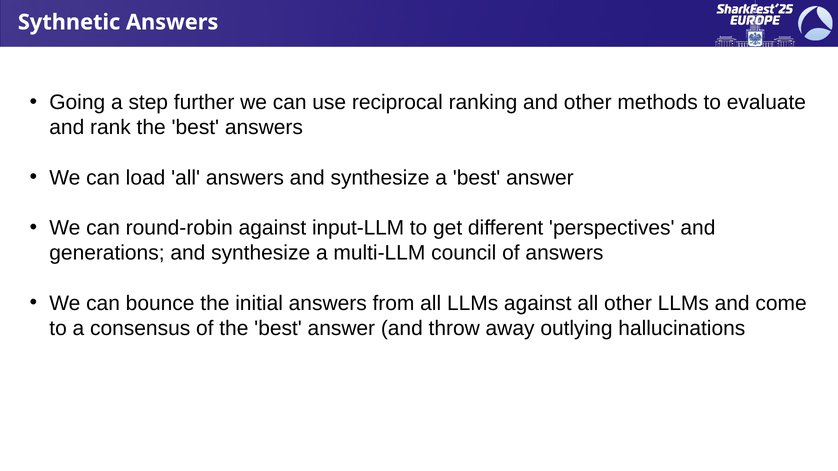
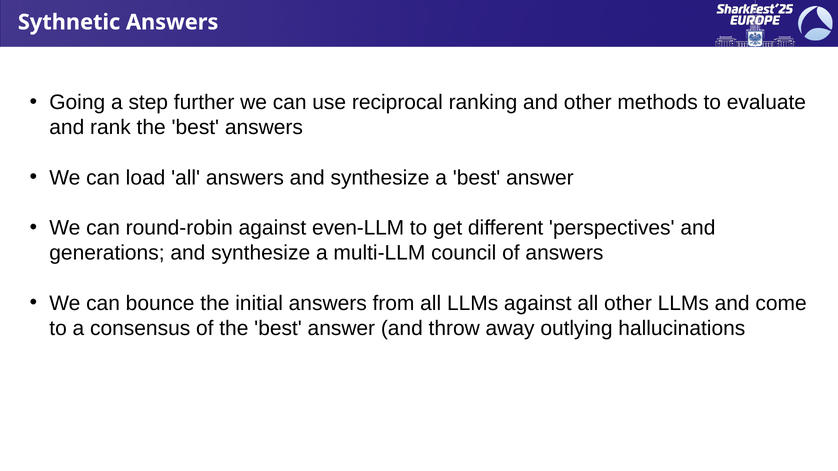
input-LLM: input-LLM -> even-LLM (358, 228)
